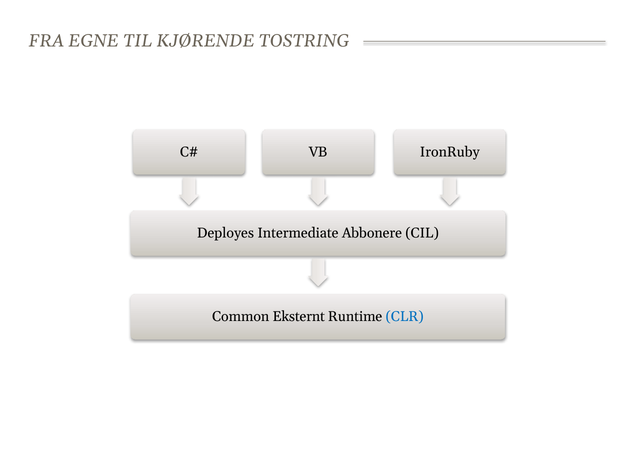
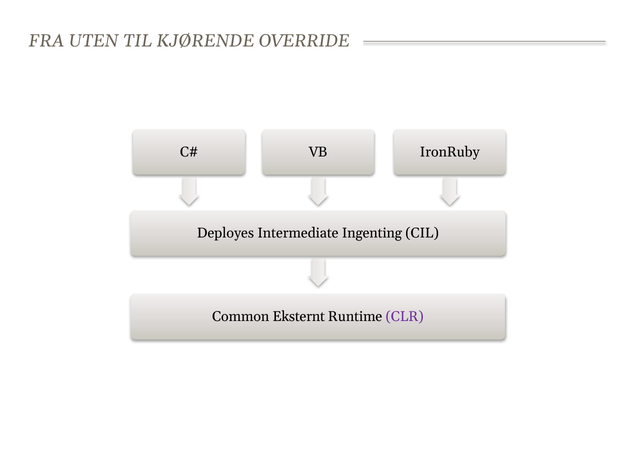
EGNE: EGNE -> UTEN (93, 41)
TOSTRING: TOSTRING -> OVERRIDE (304, 41)
Abbonere: Abbonere -> Ingenting (372, 233)
CLR colour: blue -> purple (405, 316)
